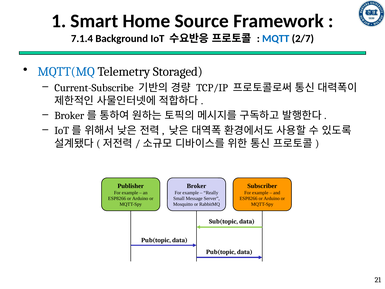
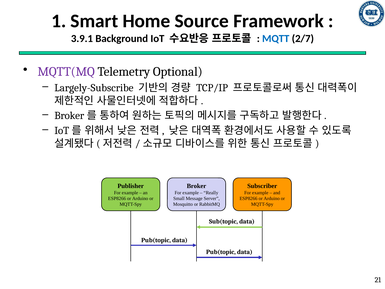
7.1.4: 7.1.4 -> 3.9.1 (82, 38)
MQTT(MQ colour: blue -> purple (66, 72)
Storaged: Storaged -> Optional (178, 72)
Current-Subscribe: Current-Subscribe -> Largely-Subscribe (94, 88)
